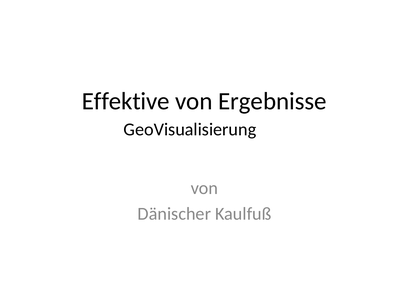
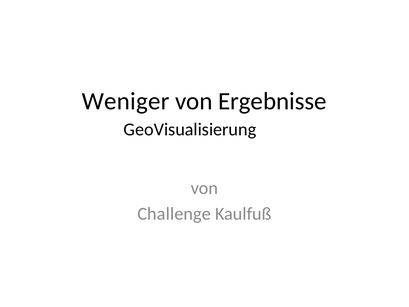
Effektive: Effektive -> Weniger (126, 101)
Dänischer: Dänischer -> Challenge (174, 214)
